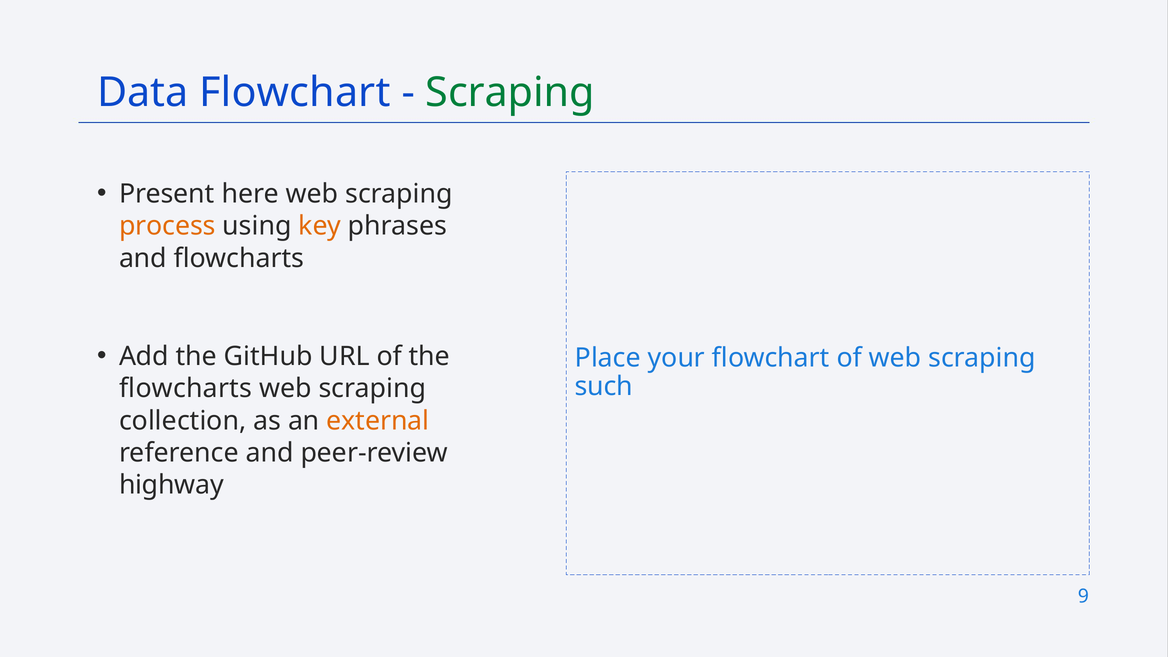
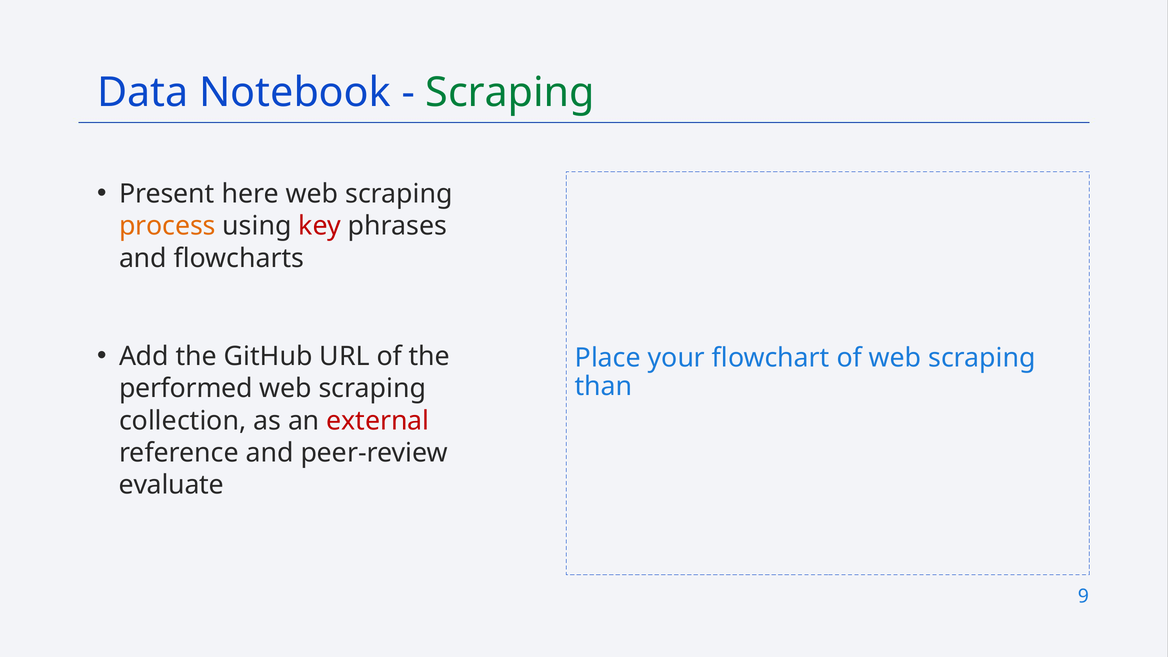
Data Flowchart: Flowchart -> Notebook (295, 93)
key colour: orange -> red (320, 226)
such: such -> than (604, 387)
flowcharts: flowcharts -> performed (186, 389)
external colour: orange -> red (378, 421)
highway: highway -> evaluate (171, 485)
